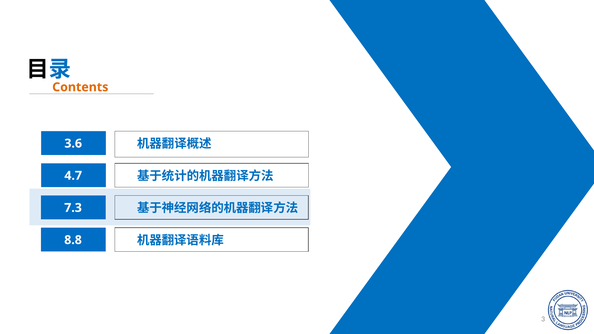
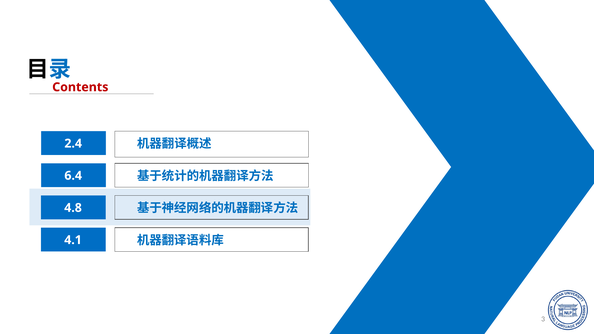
Contents colour: orange -> red (80, 87)
3.6: 3.6 -> 2.4 (73, 144)
4.7: 4.7 -> 6.4 (73, 176)
7.3: 7.3 -> 4.8 (73, 208)
8.8: 8.8 -> 4.1 (73, 240)
